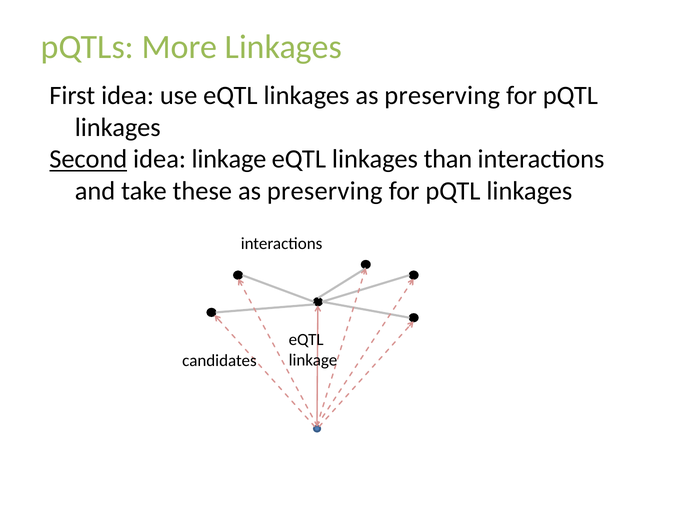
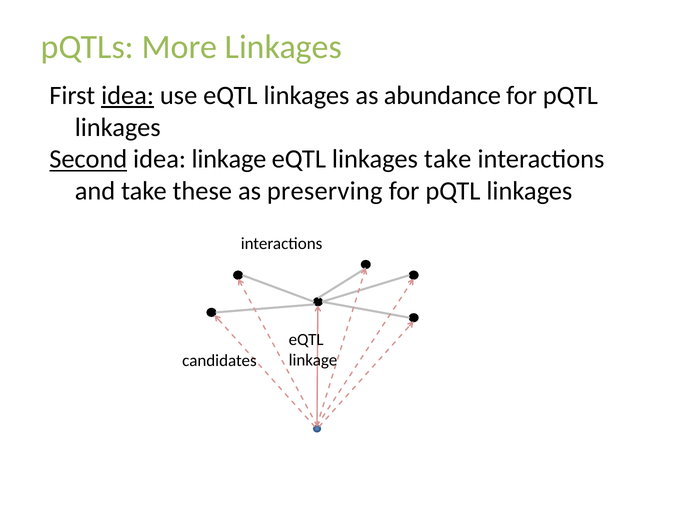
idea underline: none -> present (128, 96)
linkages as preserving: preserving -> abundance (442, 96)
linkages than: than -> take (448, 159)
